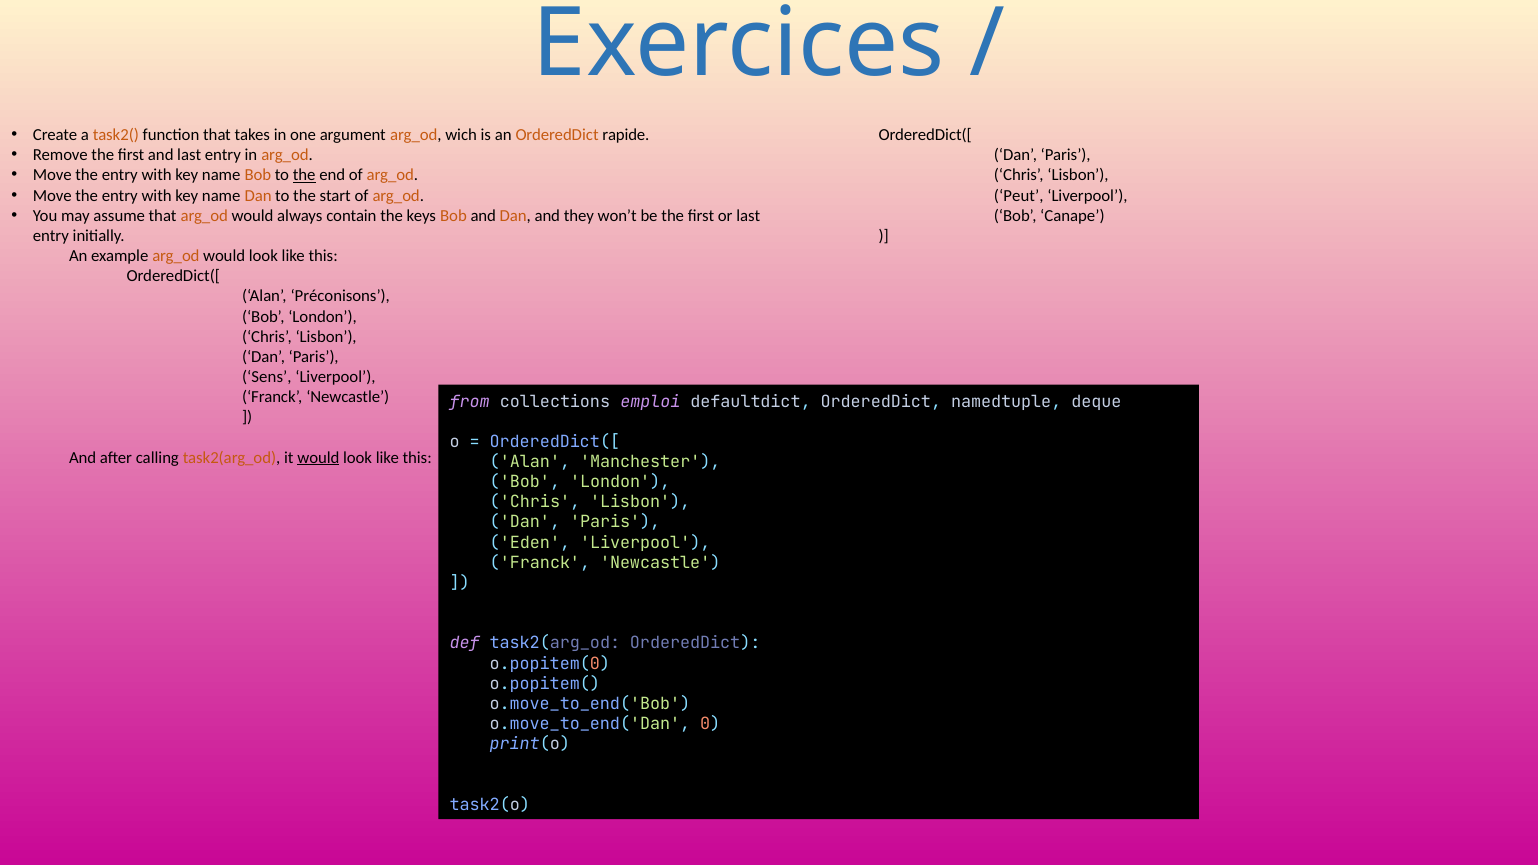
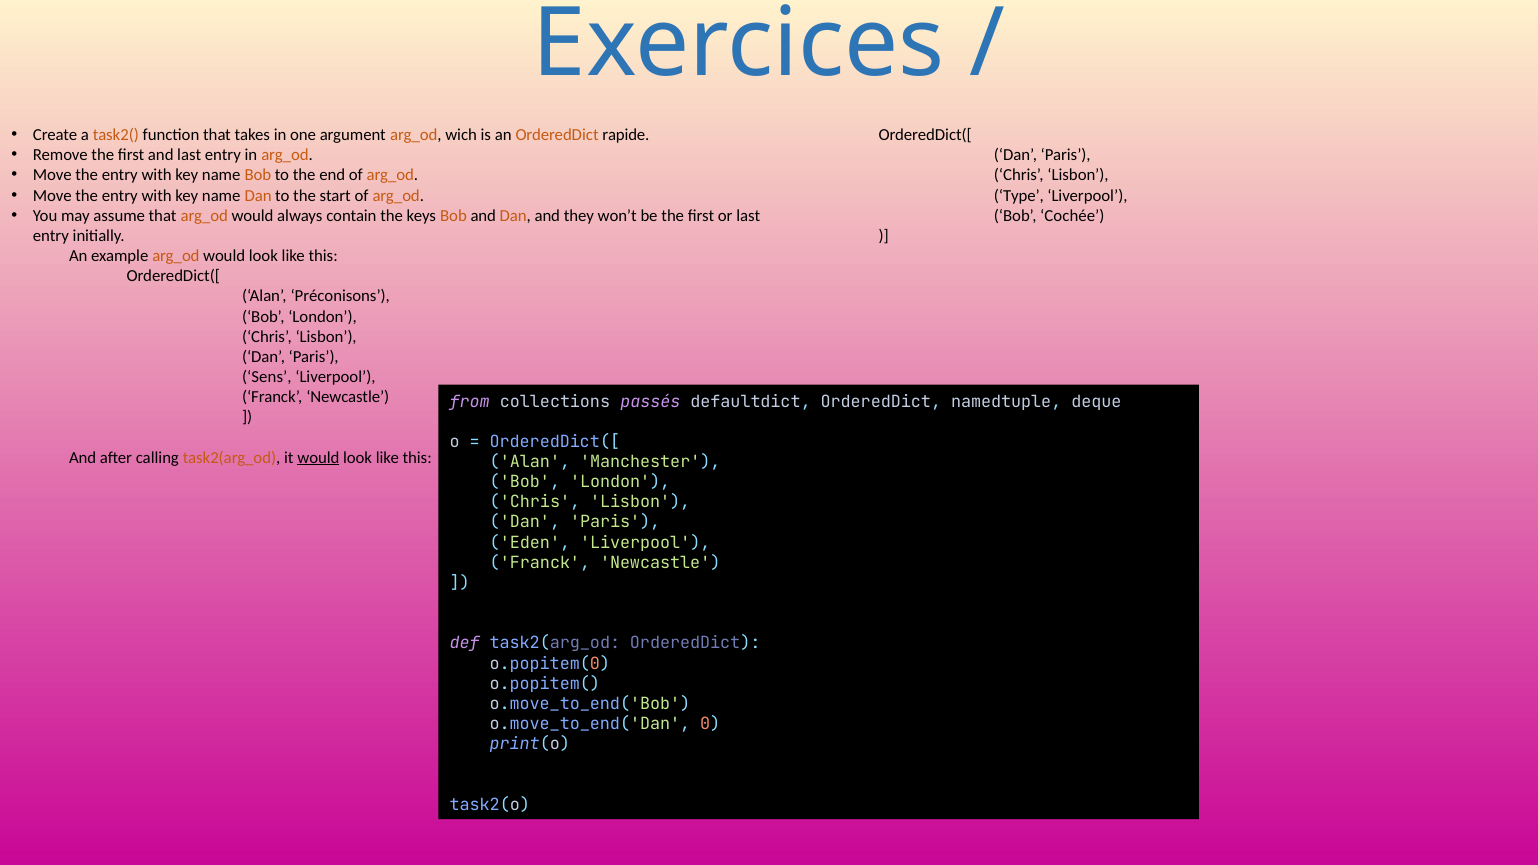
the underline: present -> none (304, 175)
Peut: Peut -> Type (1019, 196)
Canape: Canape -> Cochée (1072, 216)
emploi: emploi -> passés (650, 402)
